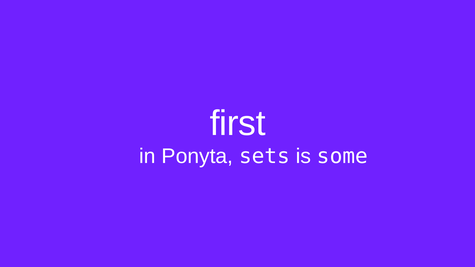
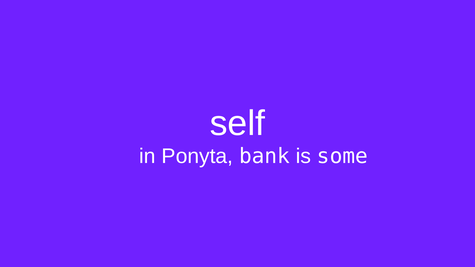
first: first -> self (237, 123)
sets: sets -> bank (265, 156)
